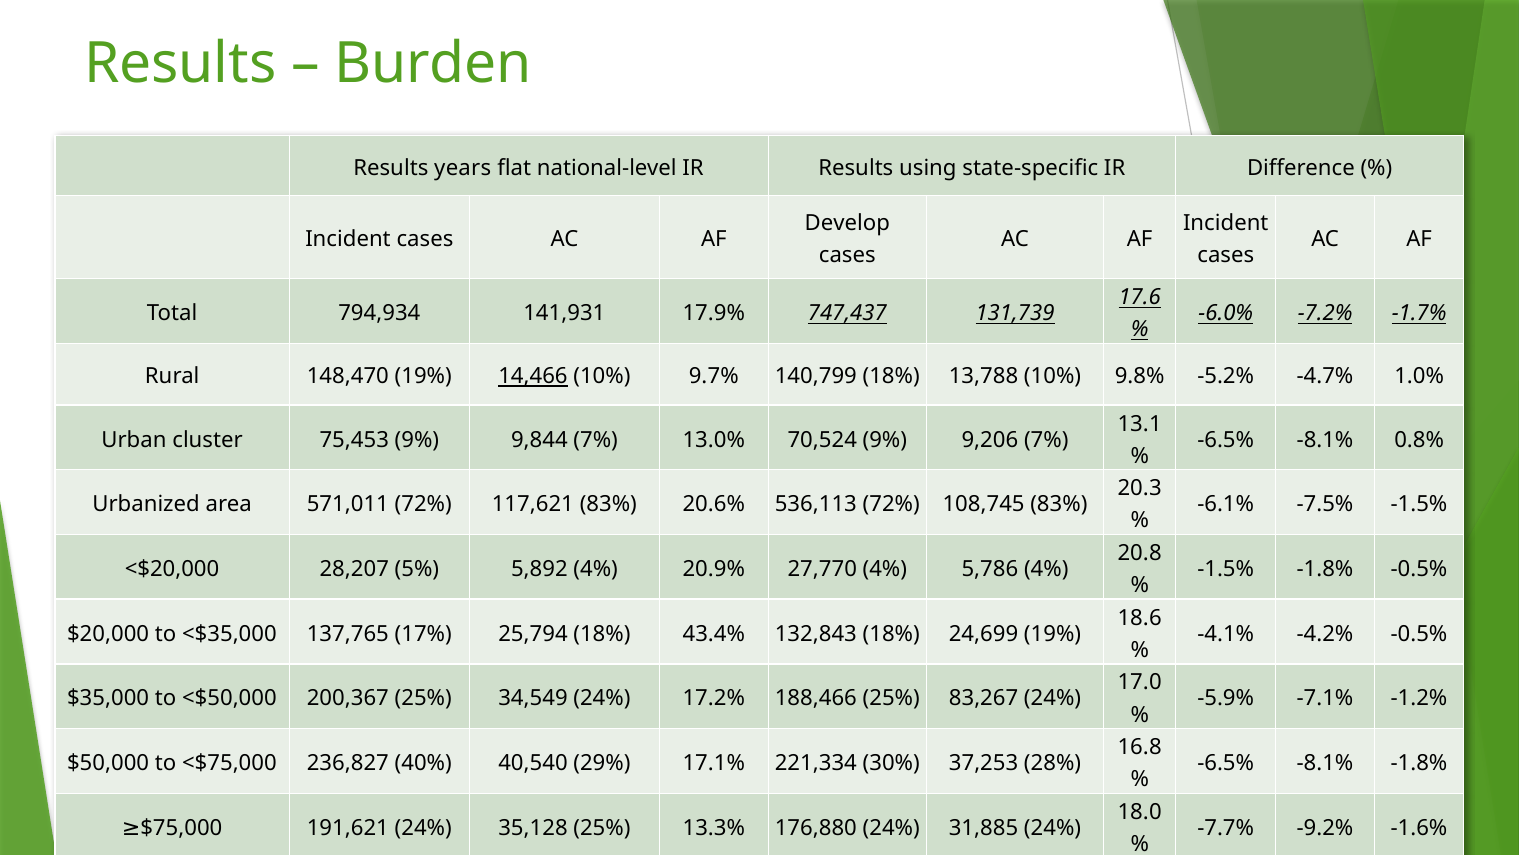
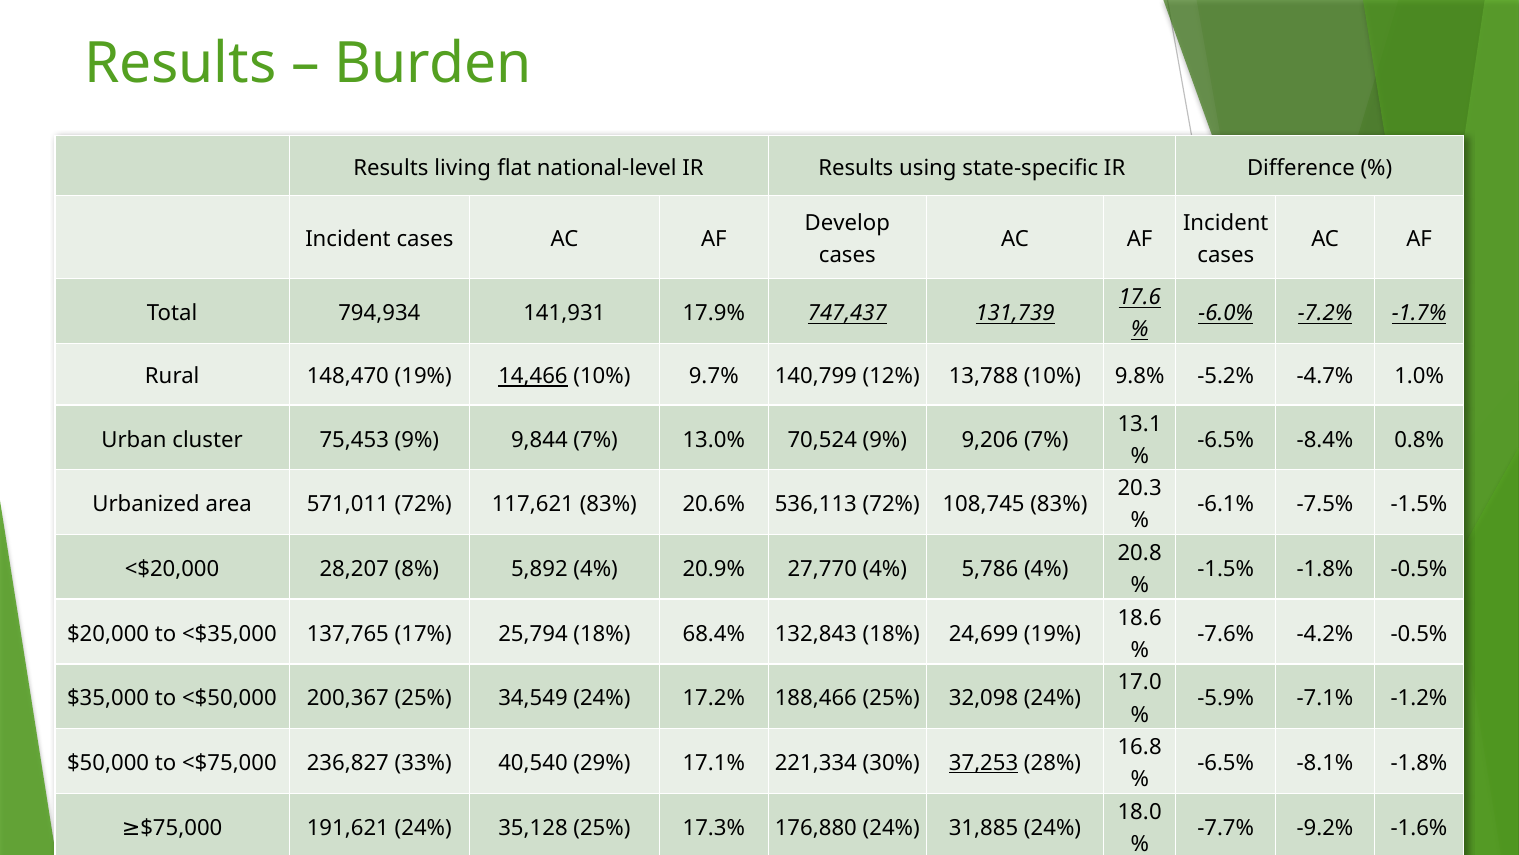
years: years -> living (463, 168)
140,799 18%: 18% -> 12% (891, 376)
-8.1%: -8.1% -> -8.4% (1325, 440)
5%: 5% -> 8% (417, 569)
43.4%: 43.4% -> 68.4% (714, 633)
-4.1%: -4.1% -> -7.6% (1226, 633)
83,267: 83,267 -> 32,098 (984, 698)
40%: 40% -> 33% (423, 763)
37,253 underline: none -> present (984, 763)
13.3%: 13.3% -> 17.3% (714, 827)
